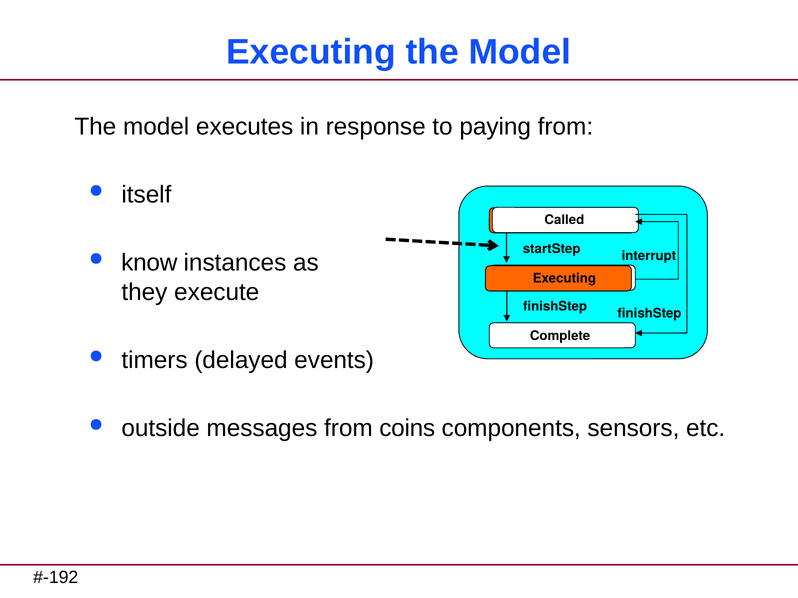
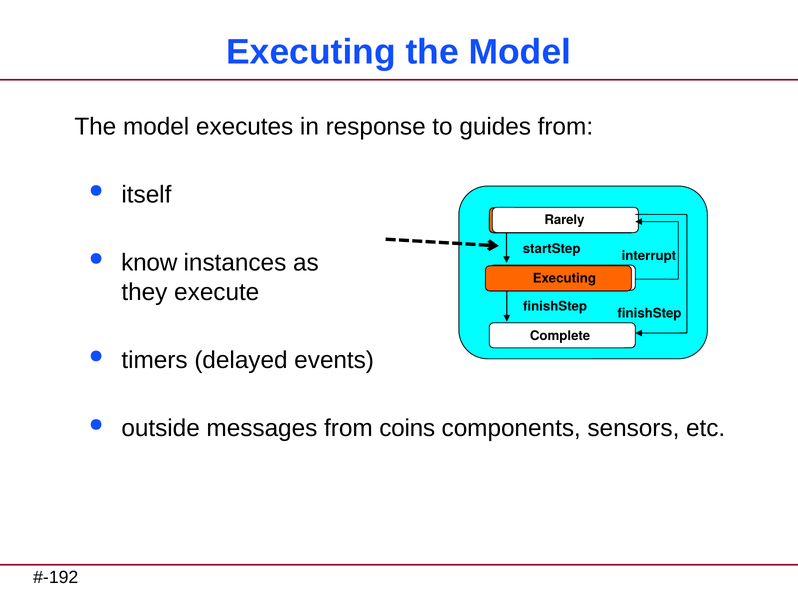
paying: paying -> guides (495, 127)
Called: Called -> Rarely (564, 220)
